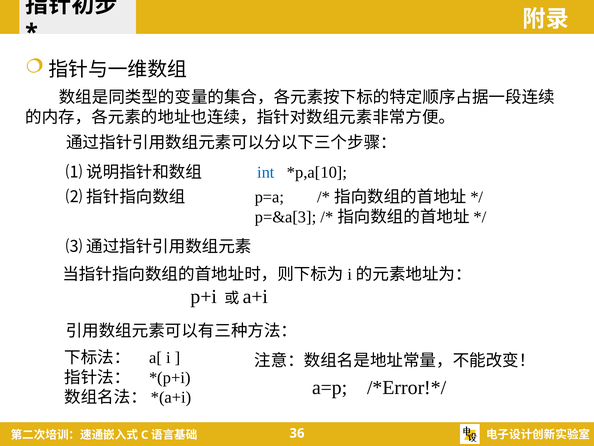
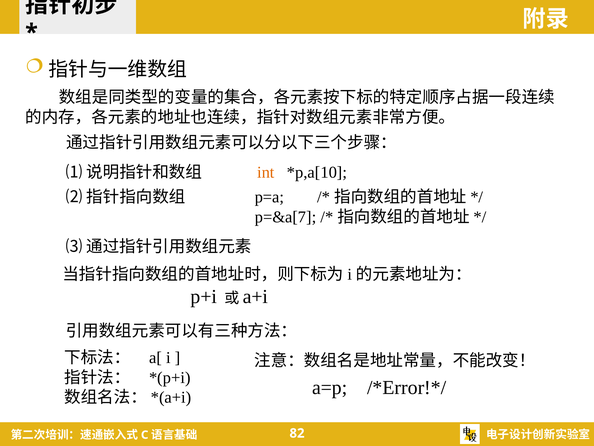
int colour: blue -> orange (266, 172)
p=&a[3: p=&a[3 -> p=&a[7 (286, 217)
36: 36 -> 82 (297, 433)
